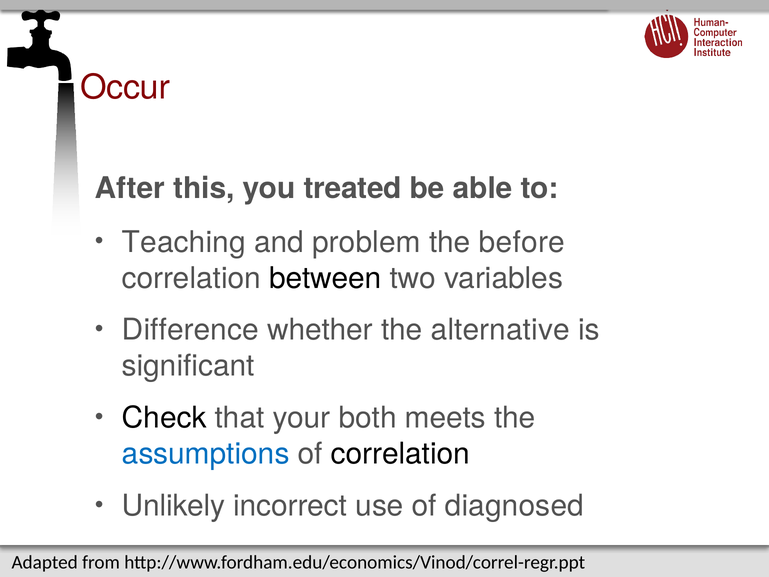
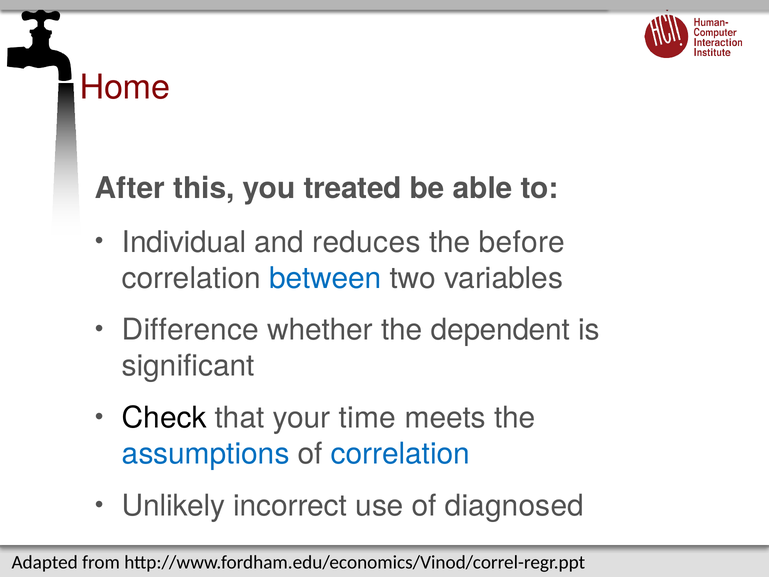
Occur: Occur -> Home (125, 87)
Teaching: Teaching -> Individual (184, 242)
problem: problem -> reduces (366, 242)
between colour: black -> blue (325, 278)
alternative: alternative -> dependent (500, 330)
both: both -> time (367, 418)
correlation colour: black -> blue (400, 454)
